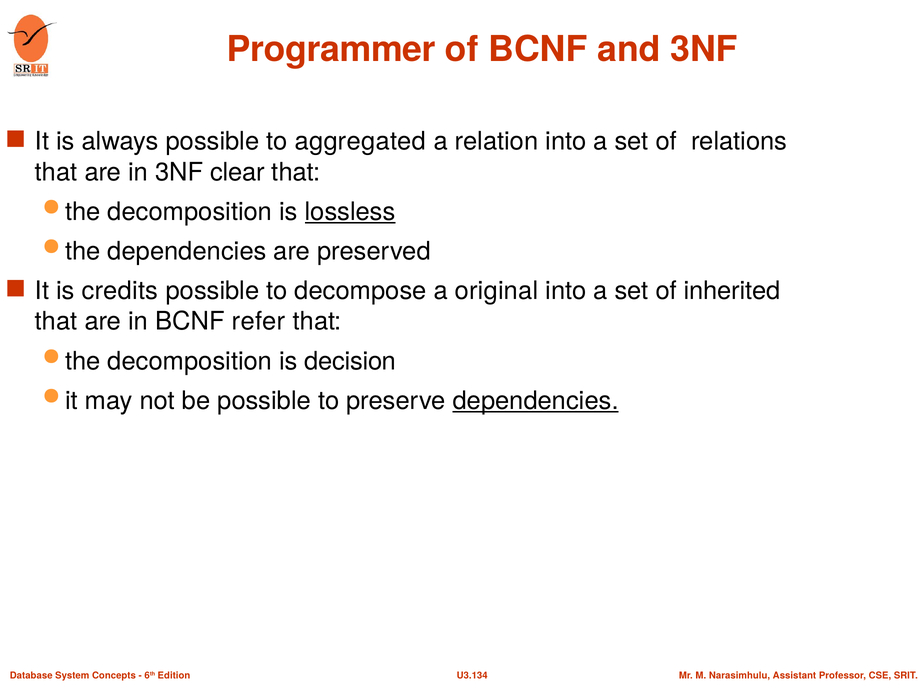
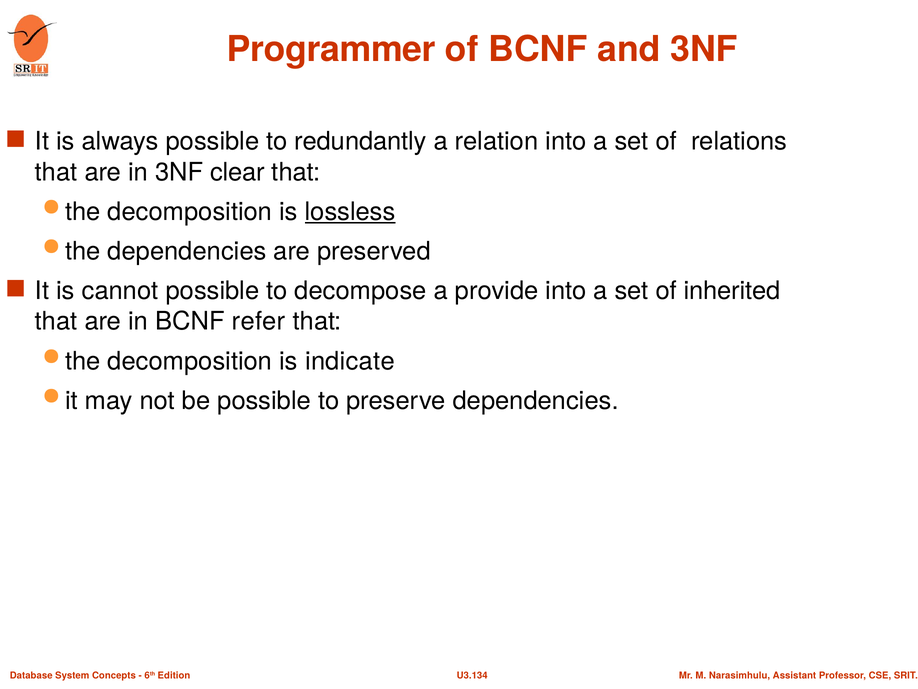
aggregated: aggregated -> redundantly (361, 141)
credits: credits -> cannot (120, 291)
original: original -> provide (497, 291)
decision: decision -> indicate (350, 361)
dependencies underline: present -> none (536, 400)
